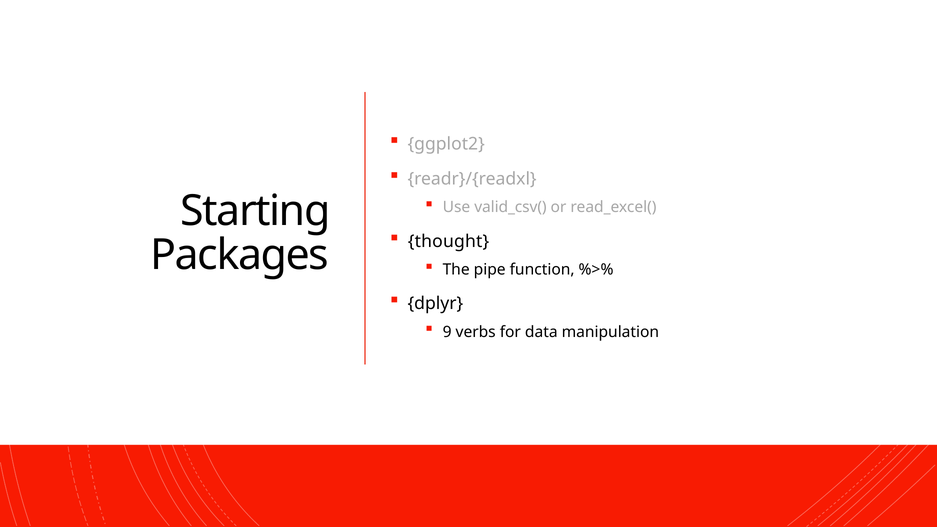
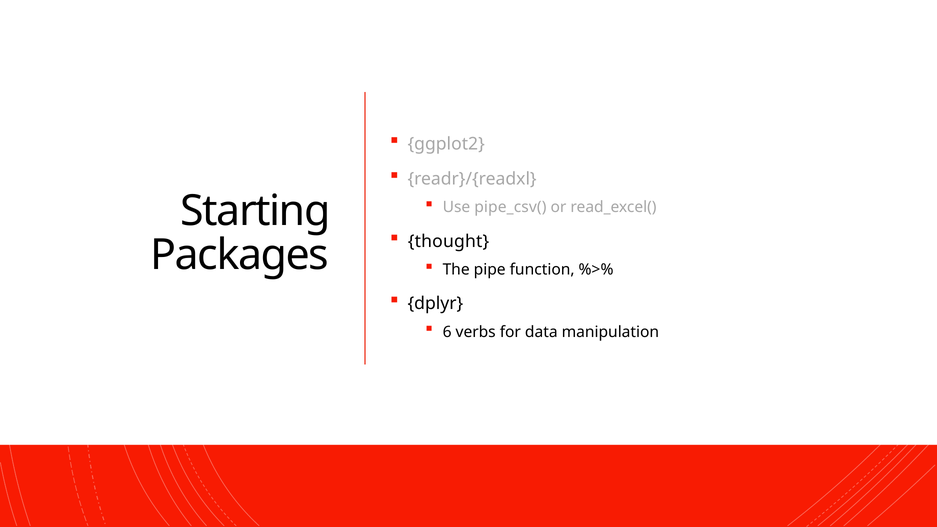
valid_csv(: valid_csv( -> pipe_csv( (510, 207)
9: 9 -> 6 (447, 332)
